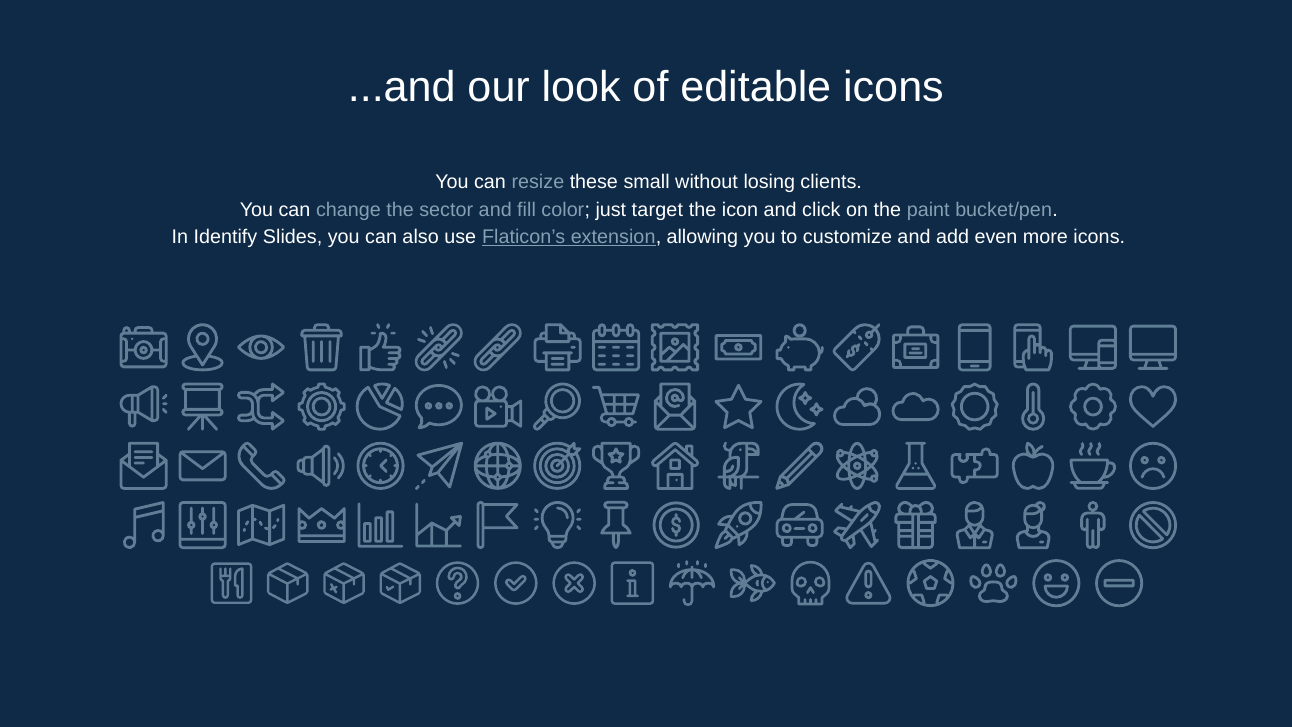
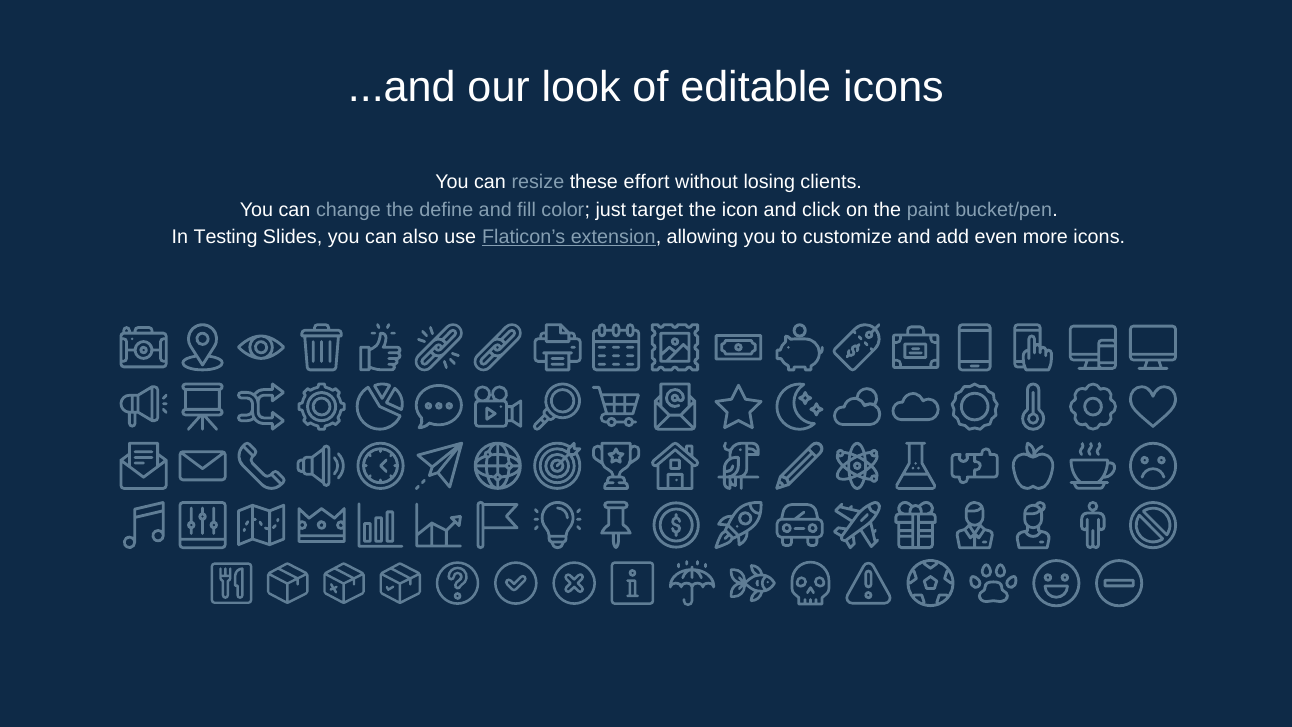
small: small -> effort (647, 182)
sector: sector -> define (446, 210)
Identify: Identify -> Testing (226, 237)
